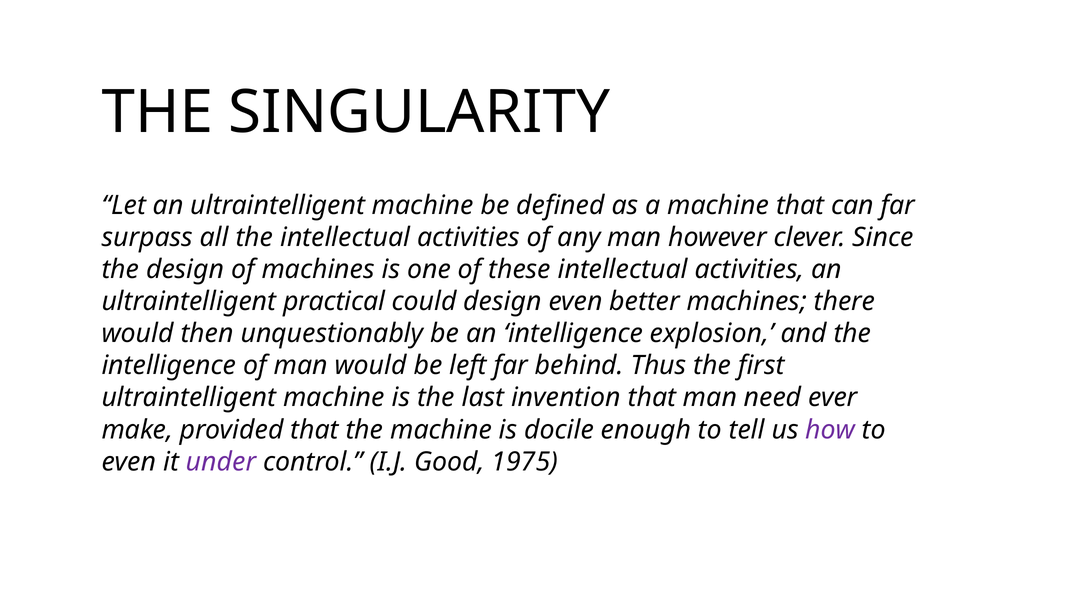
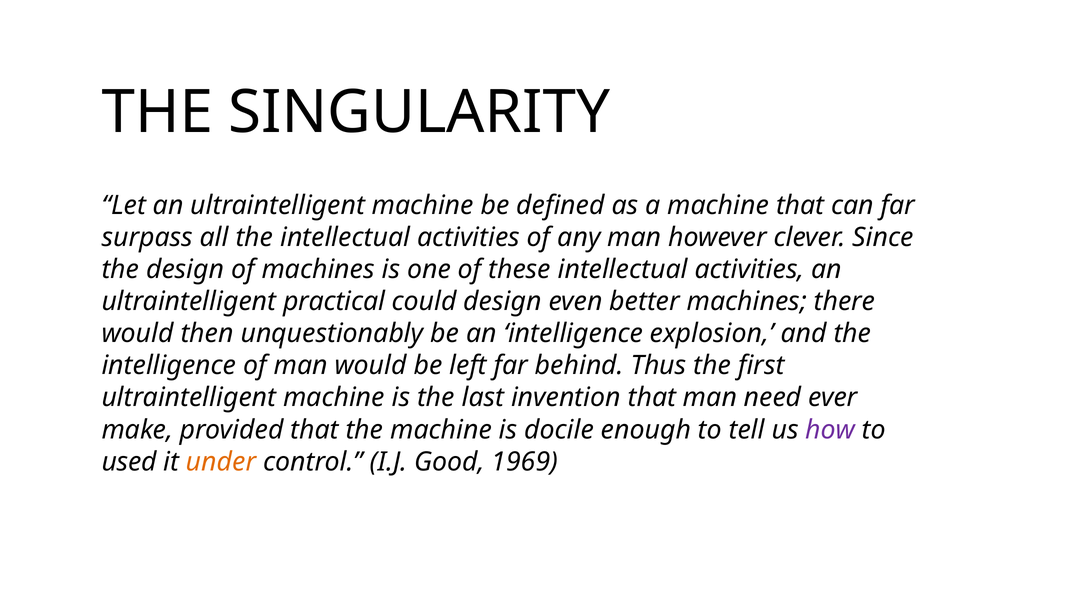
even: even -> used (129, 462)
under colour: purple -> orange (221, 462)
1975: 1975 -> 1969 (525, 462)
